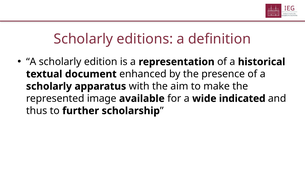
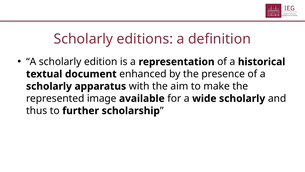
wide indicated: indicated -> scholarly (242, 98)
